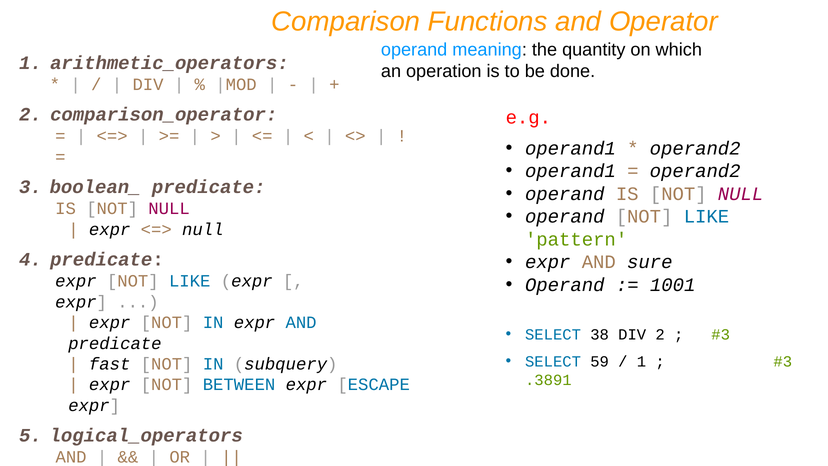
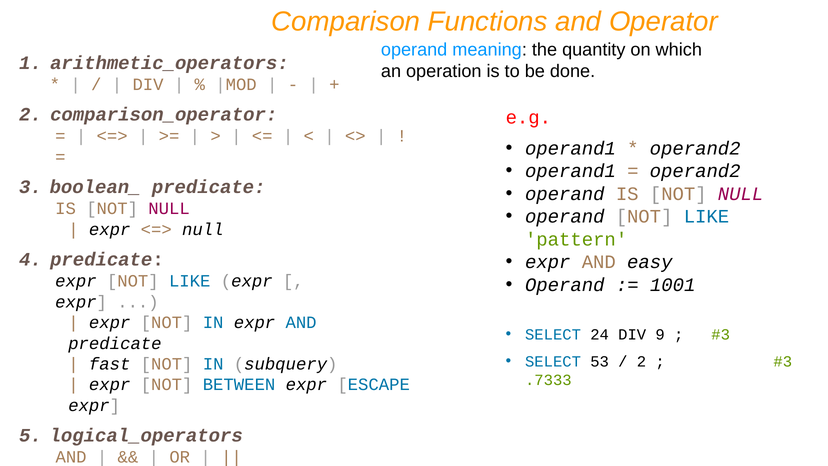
sure: sure -> easy (650, 262)
38: 38 -> 24 (600, 334)
DIV 2: 2 -> 9 (660, 334)
59: 59 -> 53 (600, 361)
1: 1 -> 2 (641, 361)
.3891: .3891 -> .7333 (548, 380)
